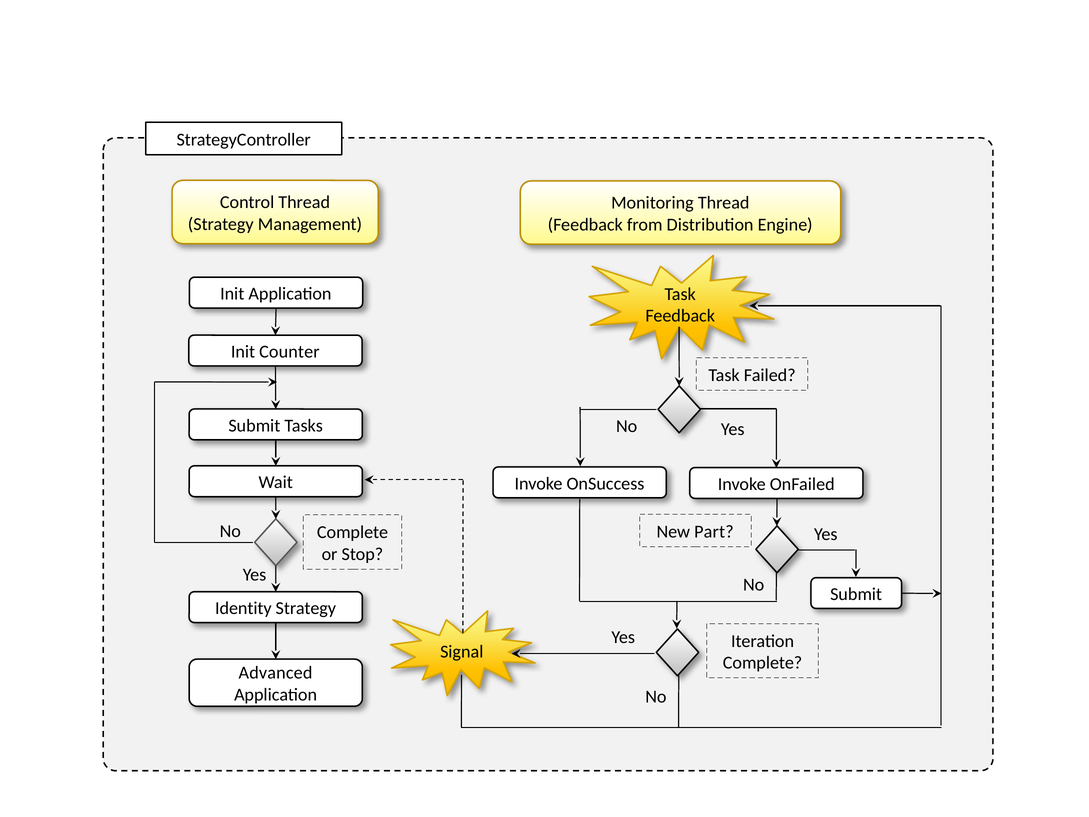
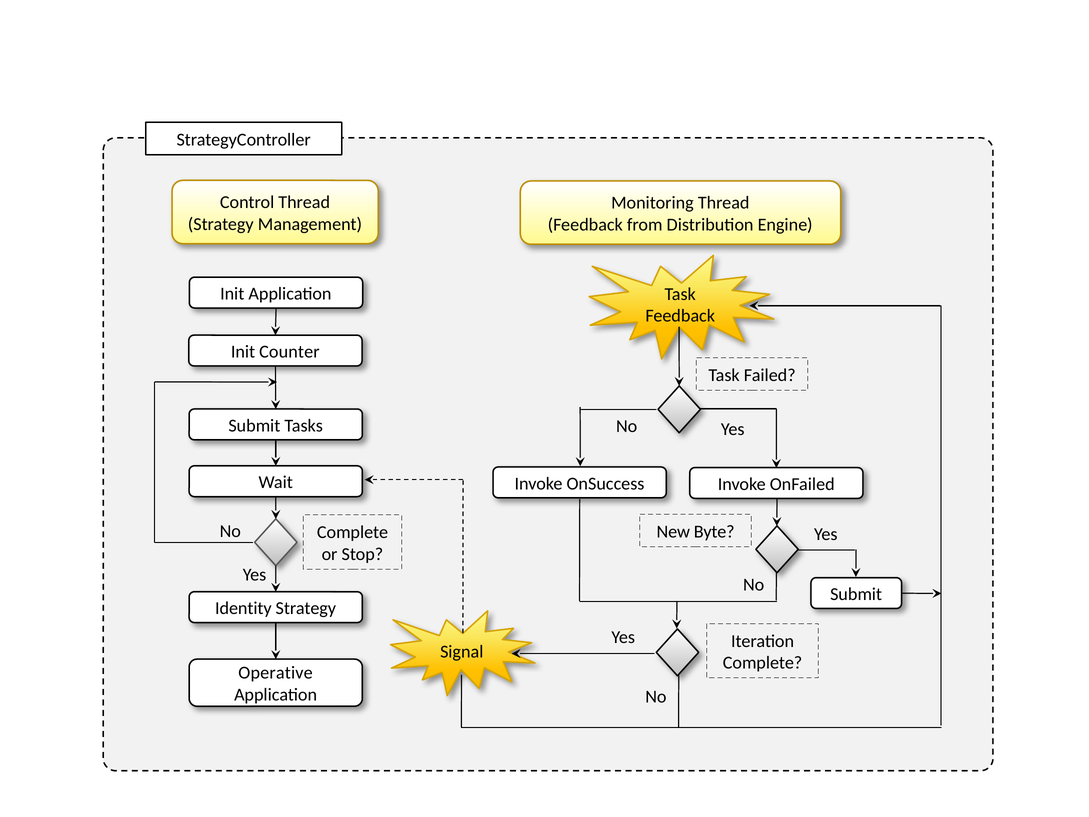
Part: Part -> Byte (714, 531)
Advanced: Advanced -> Operative (276, 673)
